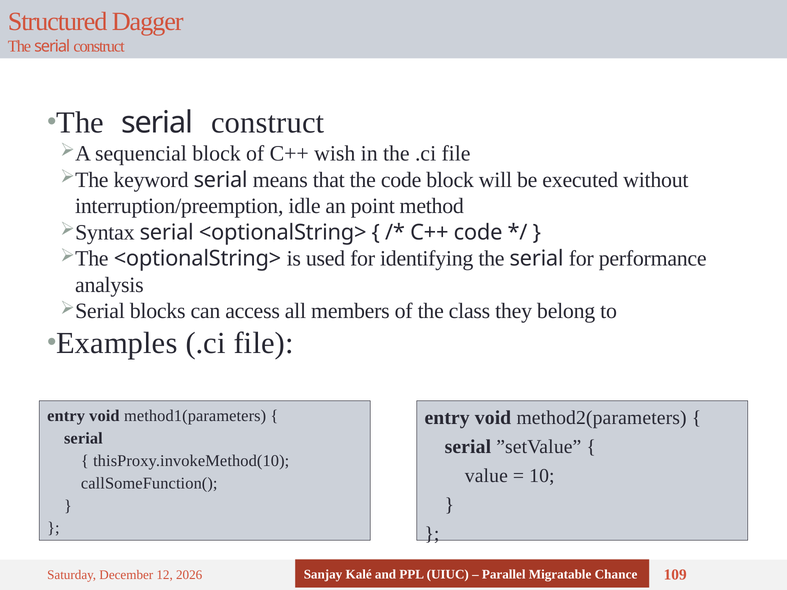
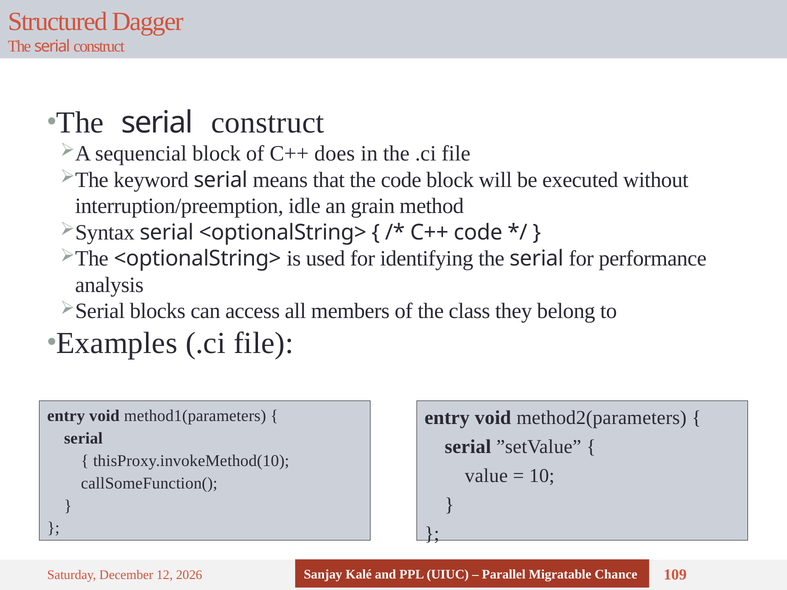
wish: wish -> does (335, 154)
point: point -> grain (373, 206)
